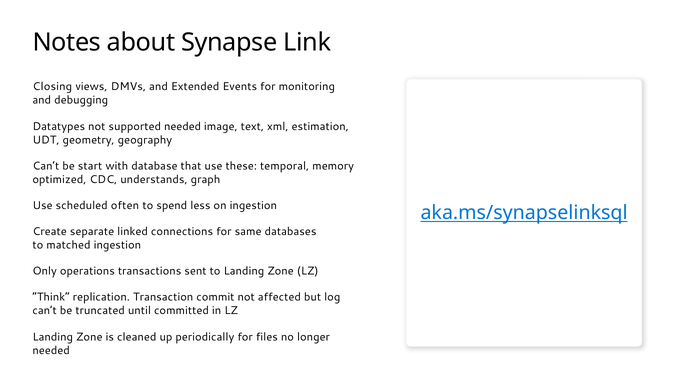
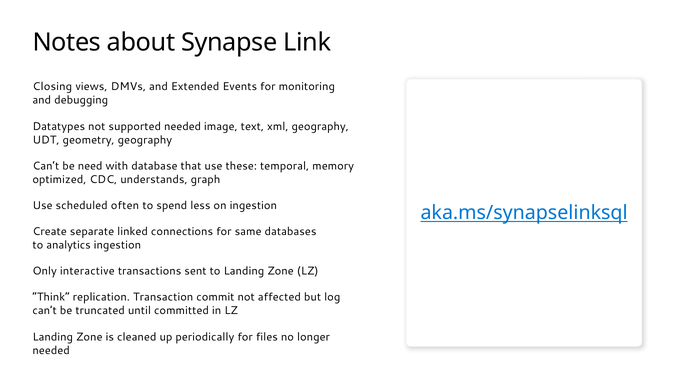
xml estimation: estimation -> geography (320, 126)
start: start -> need (90, 166)
matched: matched -> analytics (69, 245)
operations: operations -> interactive (87, 271)
